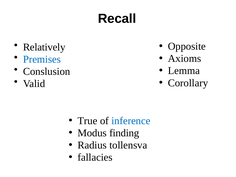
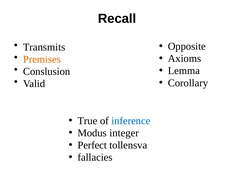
Relatively: Relatively -> Transmits (44, 47)
Premises colour: blue -> orange (42, 59)
finding: finding -> integer (124, 133)
Radius: Radius -> Perfect (92, 145)
